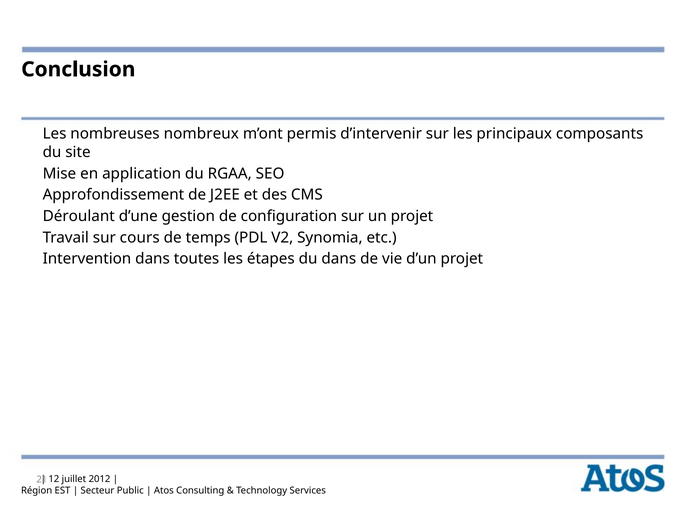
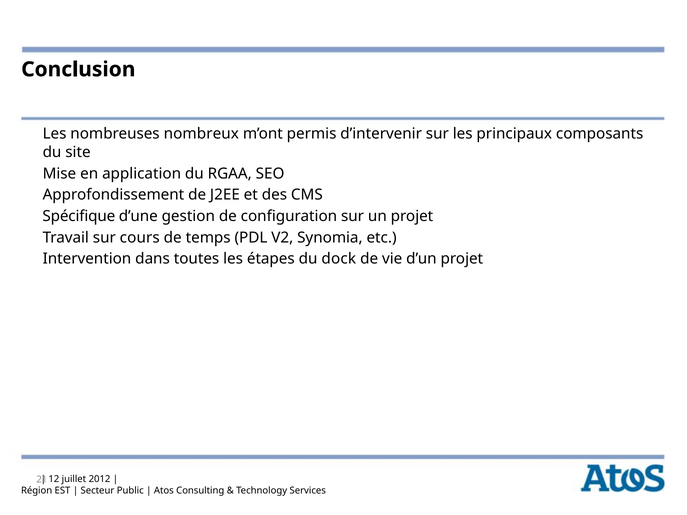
Déroulant: Déroulant -> Spécifique (79, 216)
du dans: dans -> dock (339, 259)
